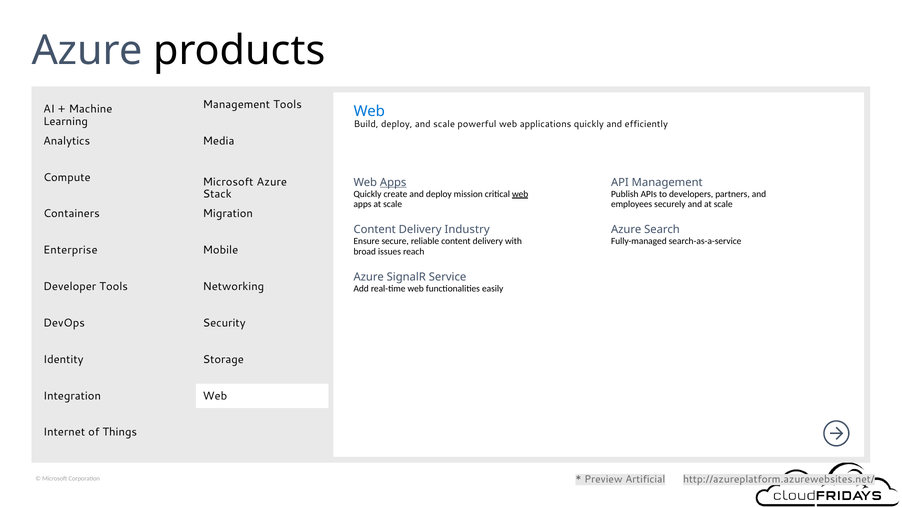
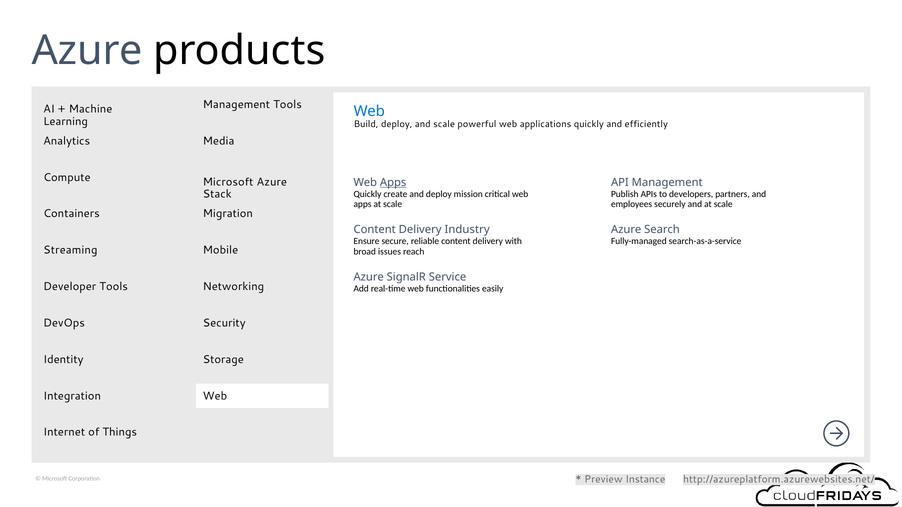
web underline: present -> none (520, 194)
Enterprise: Enterprise -> Streaming (70, 250)
Artificial: Artificial -> Instance (645, 480)
